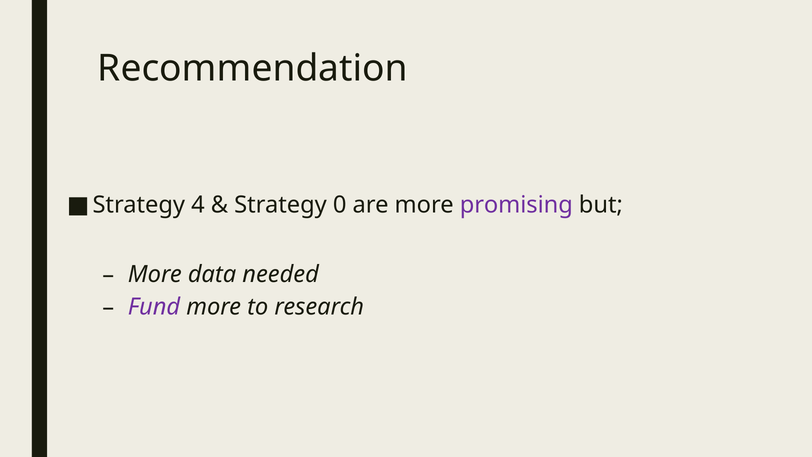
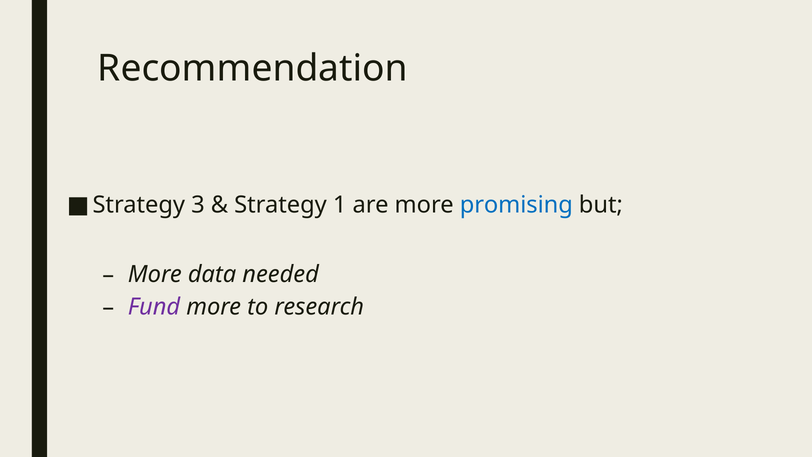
4: 4 -> 3 (198, 205)
0: 0 -> 1 (340, 205)
promising colour: purple -> blue (516, 205)
